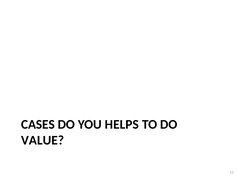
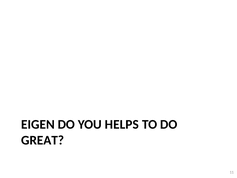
CASES: CASES -> EIGEN (38, 124)
VALUE: VALUE -> GREAT (43, 140)
